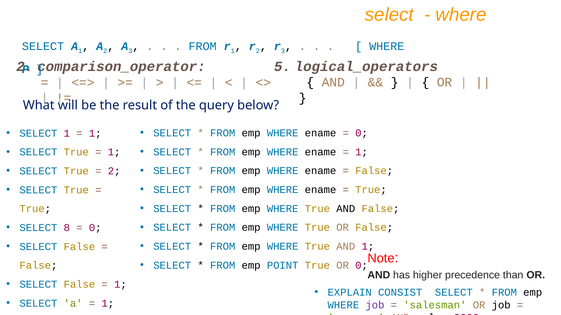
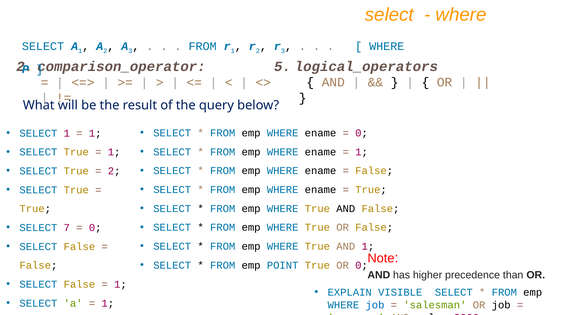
8: 8 -> 7 (67, 228)
CONSIST: CONSIST -> VISIBLE (400, 293)
job colour: purple -> blue (375, 305)
